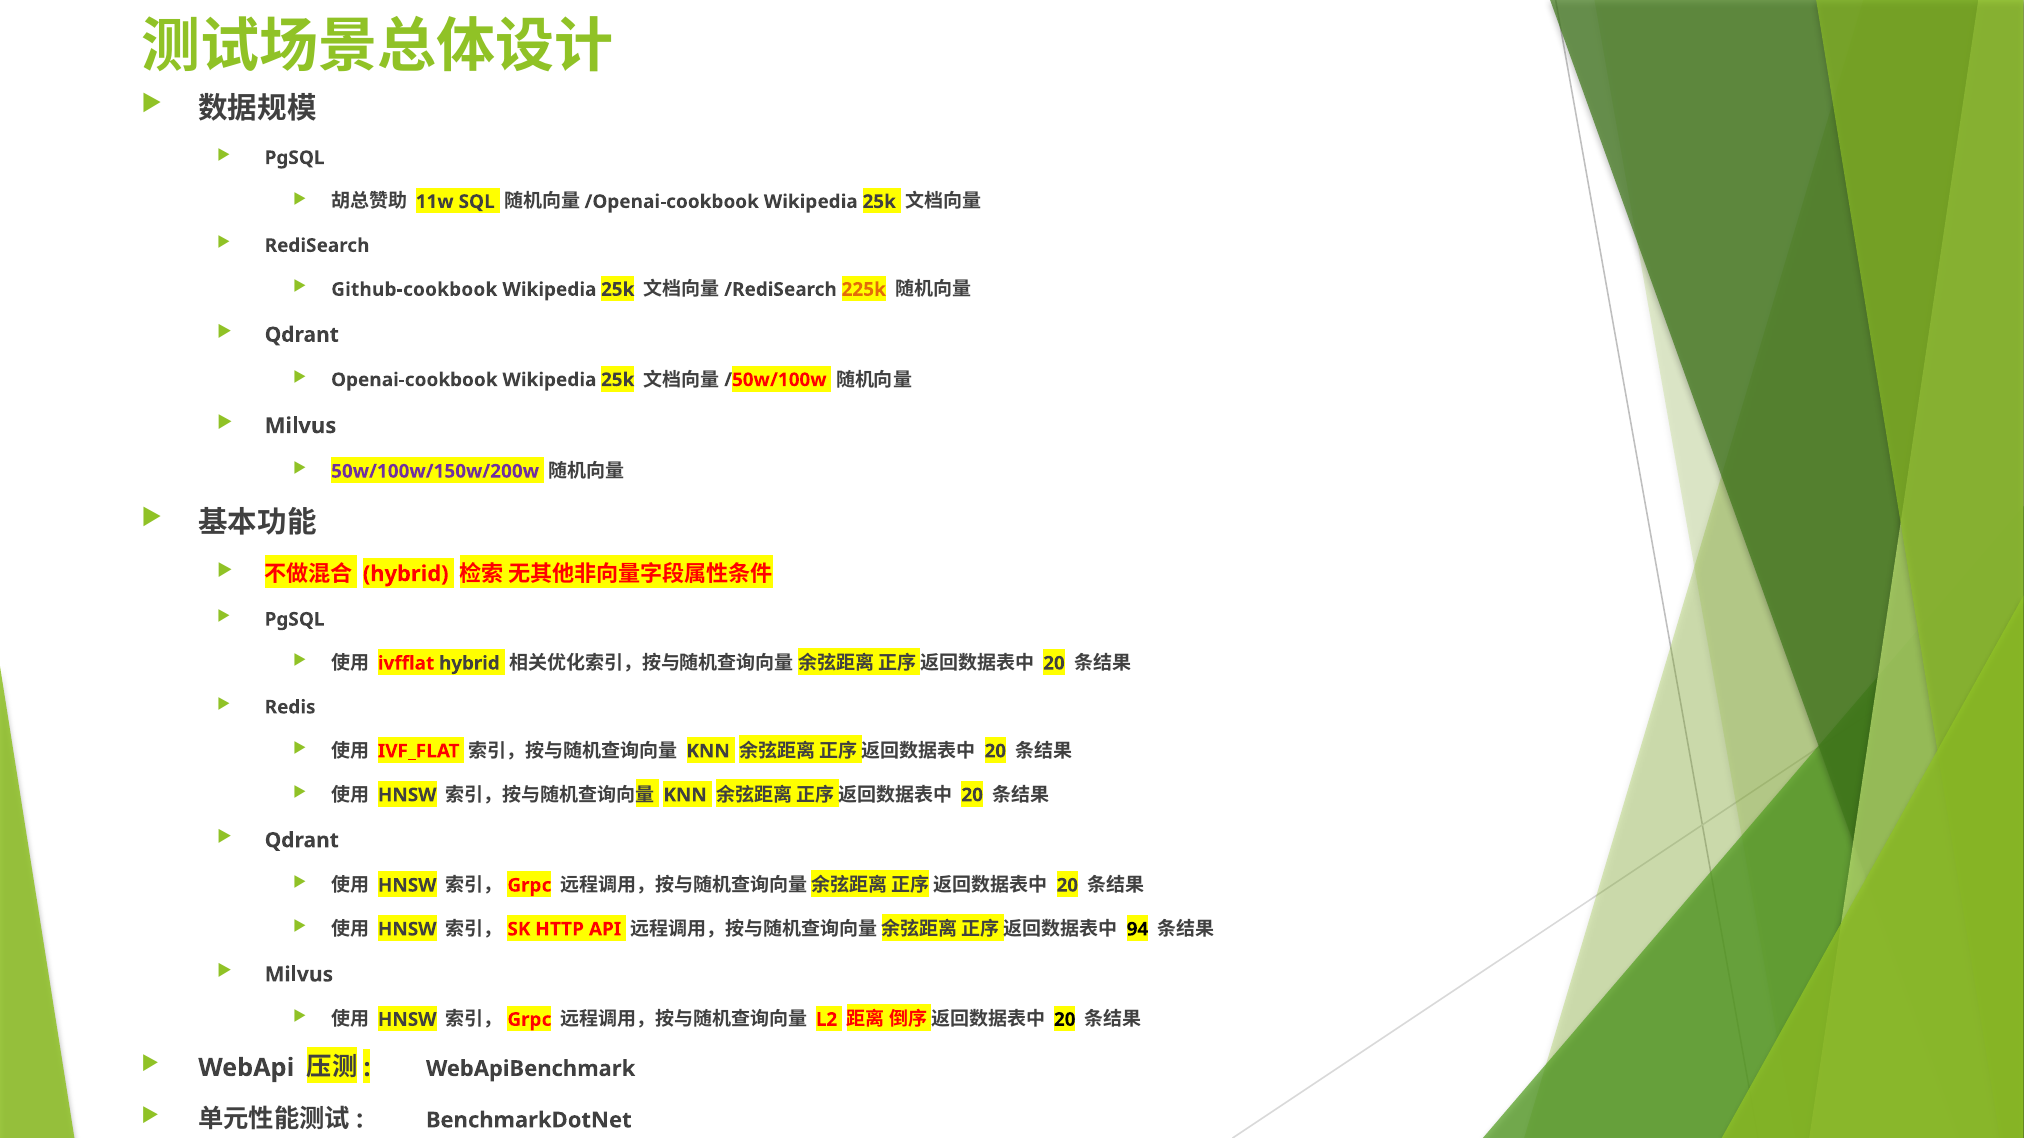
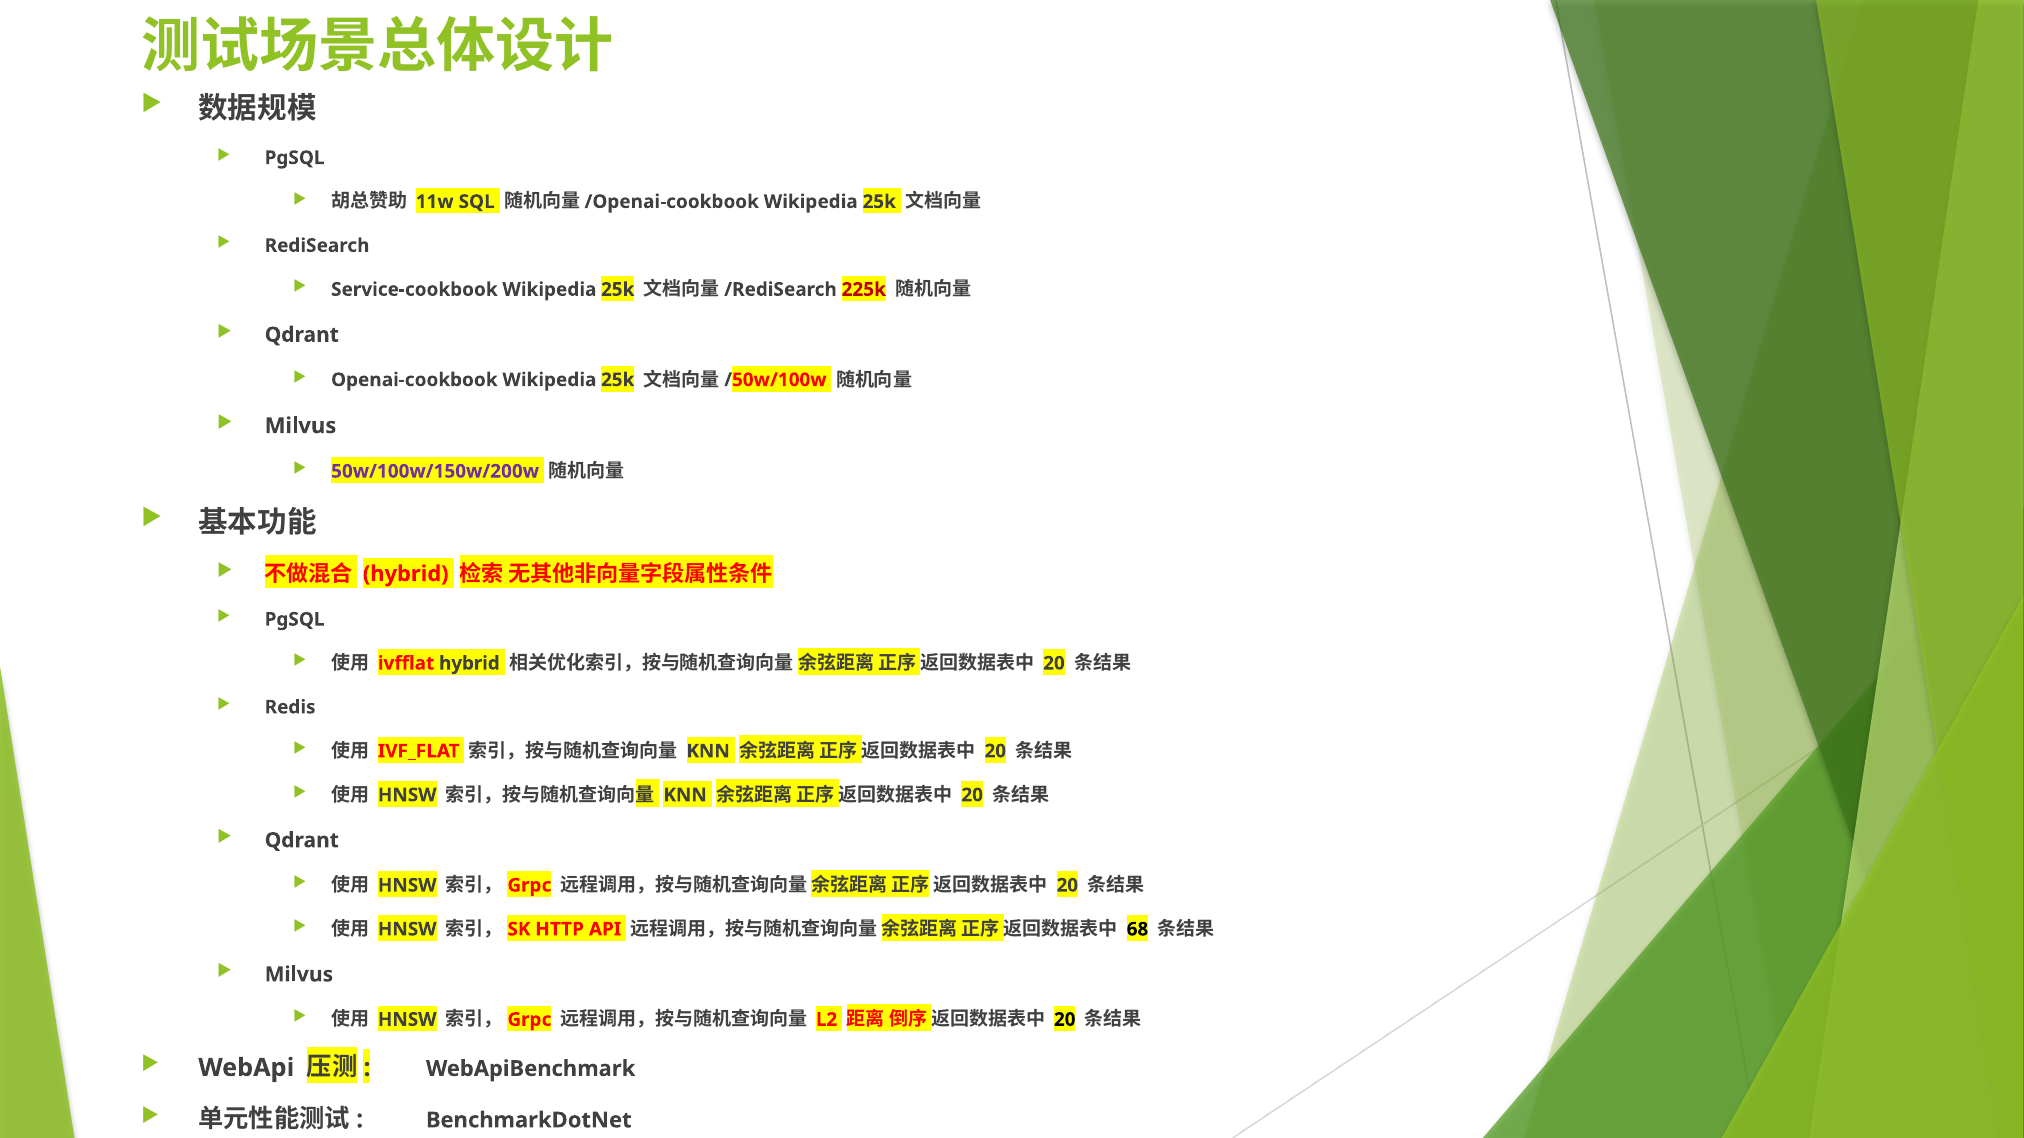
Github-cookbook: Github-cookbook -> Service-cookbook (414, 290)
225k colour: orange -> red (864, 290)
94: 94 -> 68 (1137, 930)
